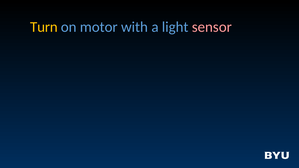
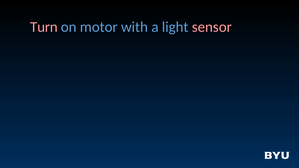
Turn colour: yellow -> pink (44, 27)
